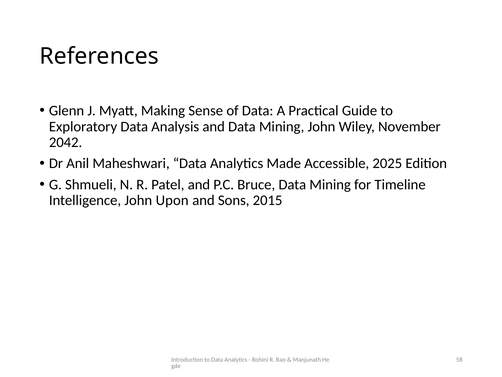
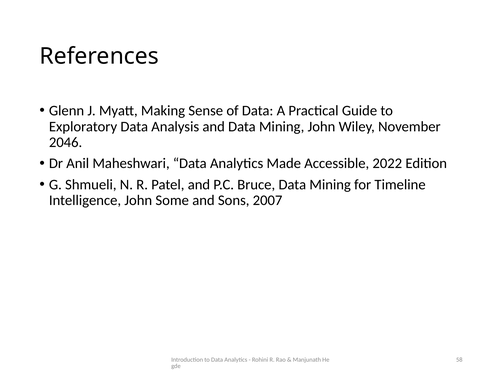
2042: 2042 -> 2046 (66, 142)
2025: 2025 -> 2022 (387, 163)
Upon: Upon -> Some (172, 200)
2015: 2015 -> 2007 (268, 200)
